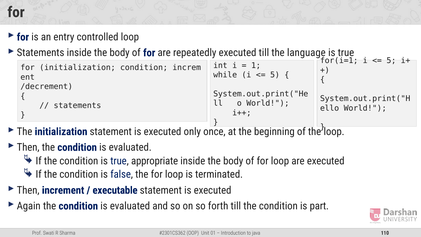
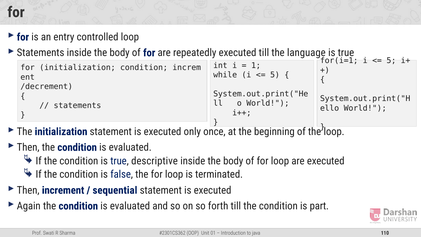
appropriate: appropriate -> descriptive (154, 161)
executable: executable -> sequential (115, 190)
